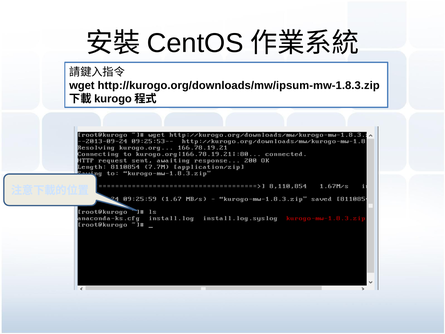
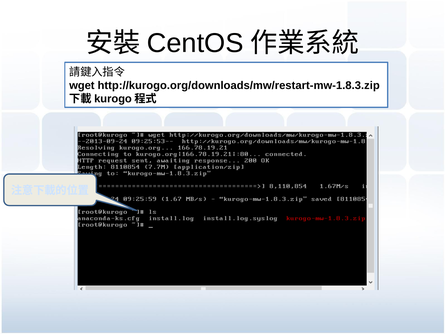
http://kurogo.org/downloads/mw/ipsum-mw-1.8.3.zip: http://kurogo.org/downloads/mw/ipsum-mw-1.8.3.zip -> http://kurogo.org/downloads/mw/restart-mw-1.8.3.zip (239, 85)
